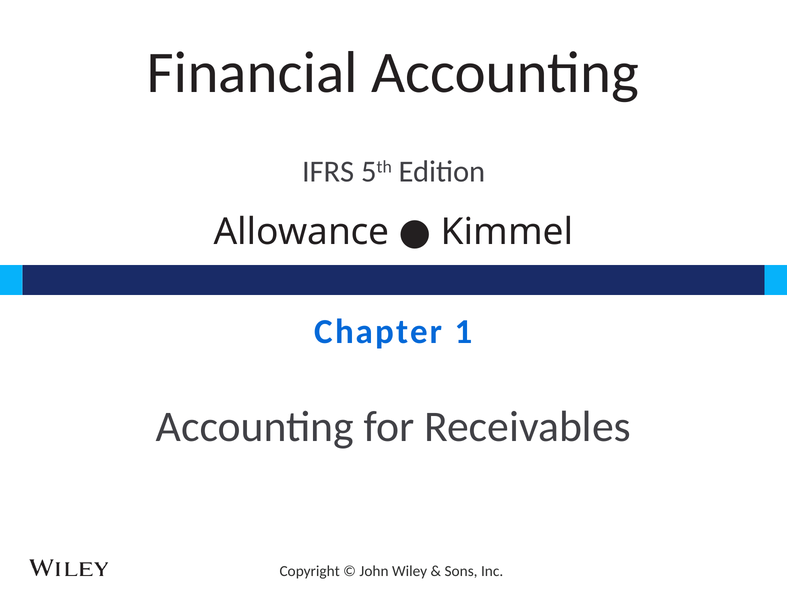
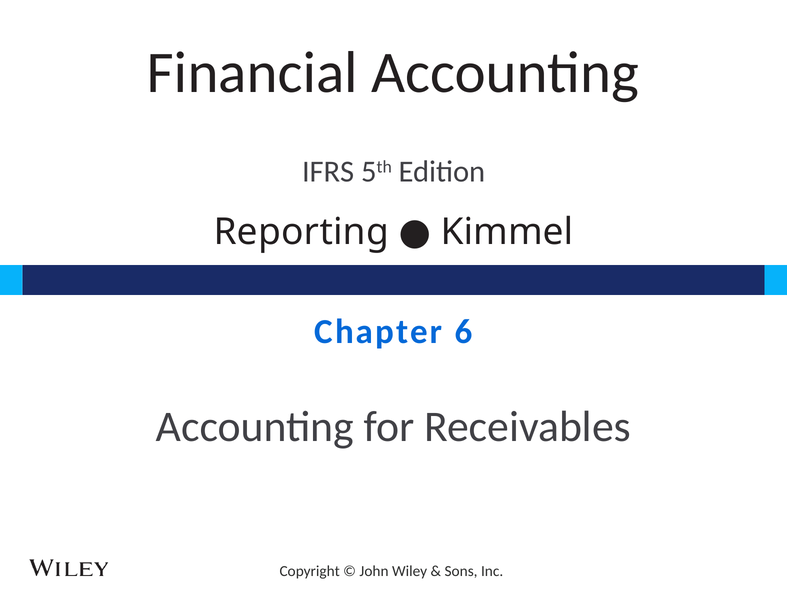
Allowance: Allowance -> Reporting (301, 232)
1: 1 -> 6 (464, 332)
